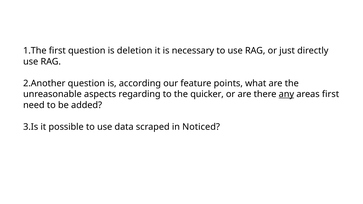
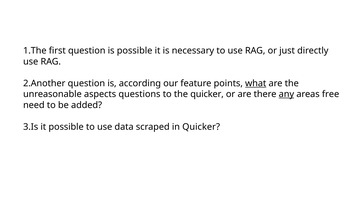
is deletion: deletion -> possible (135, 51)
what underline: none -> present (256, 83)
regarding: regarding -> questions (139, 94)
areas first: first -> free (331, 94)
in Noticed: Noticed -> Quicker (201, 127)
